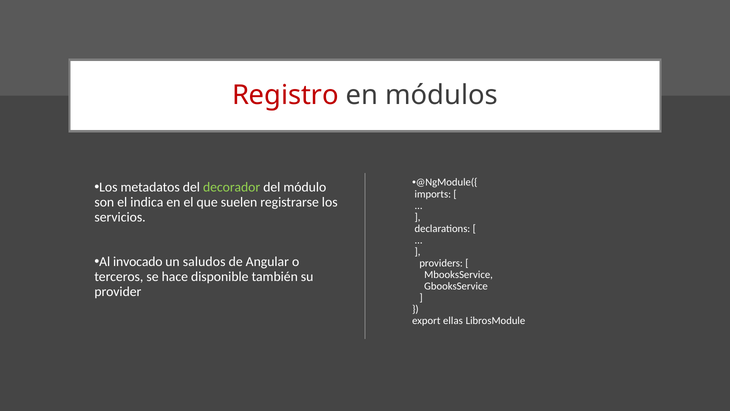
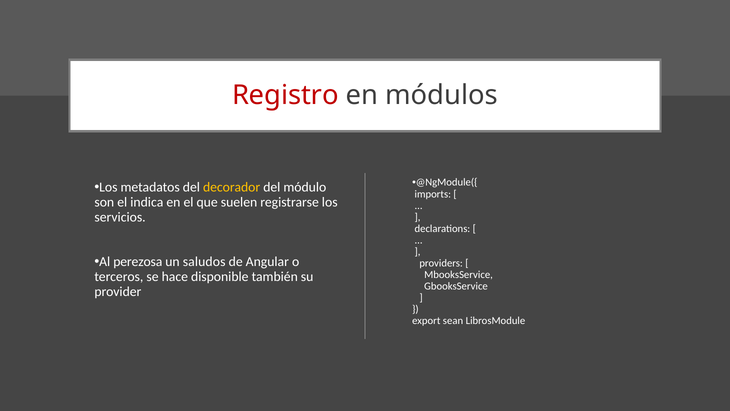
decorador colour: light green -> yellow (232, 187)
invocado: invocado -> perezosa (138, 262)
ellas: ellas -> sean (453, 321)
